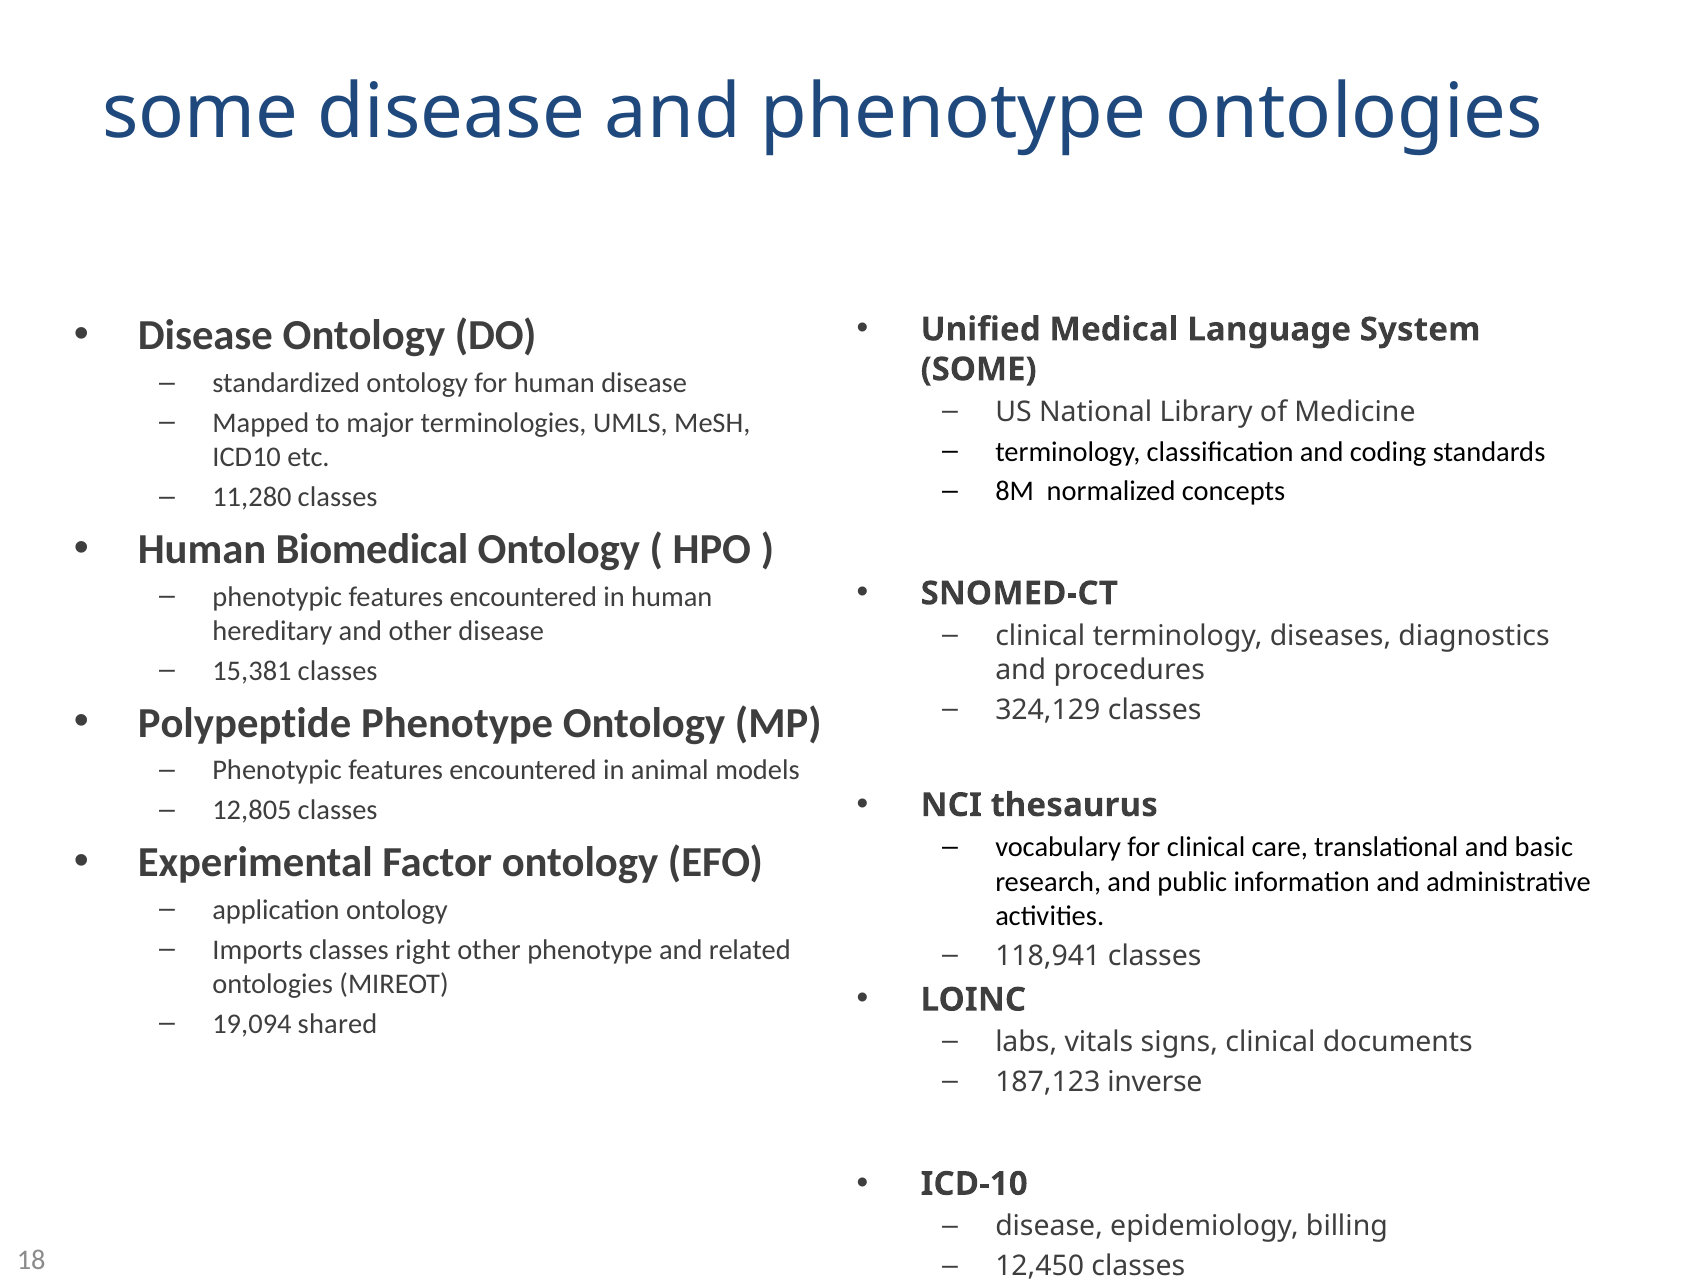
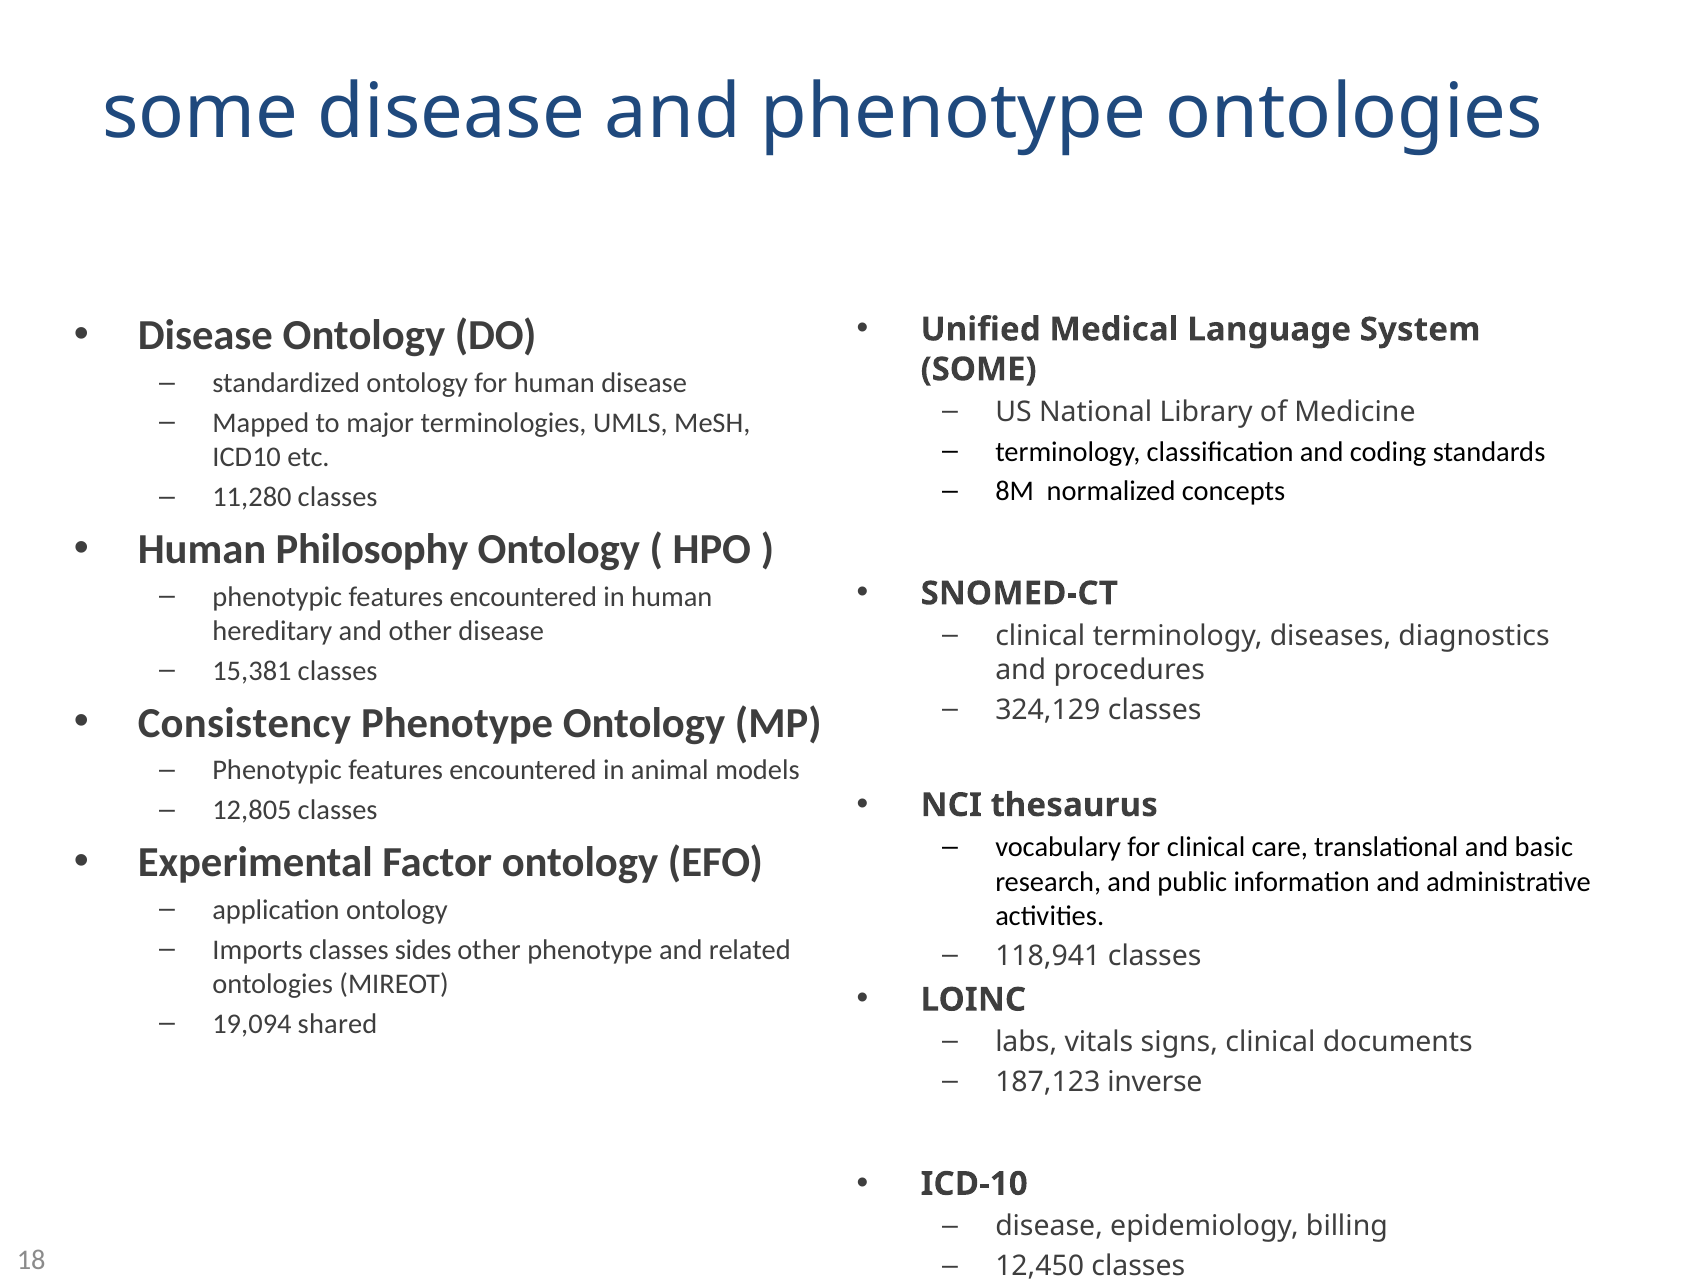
Biomedical: Biomedical -> Philosophy (372, 549)
Polypeptide: Polypeptide -> Consistency (244, 723)
right: right -> sides (423, 950)
